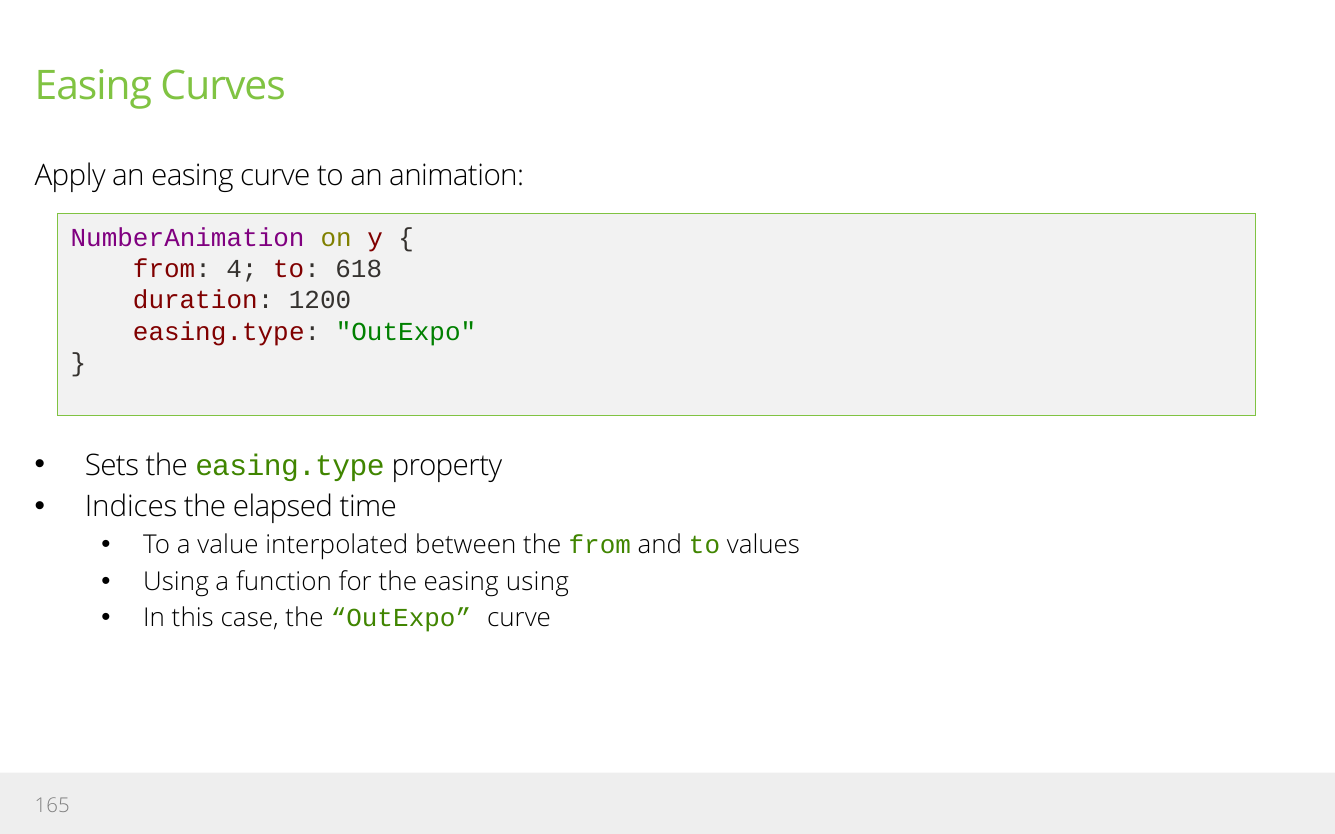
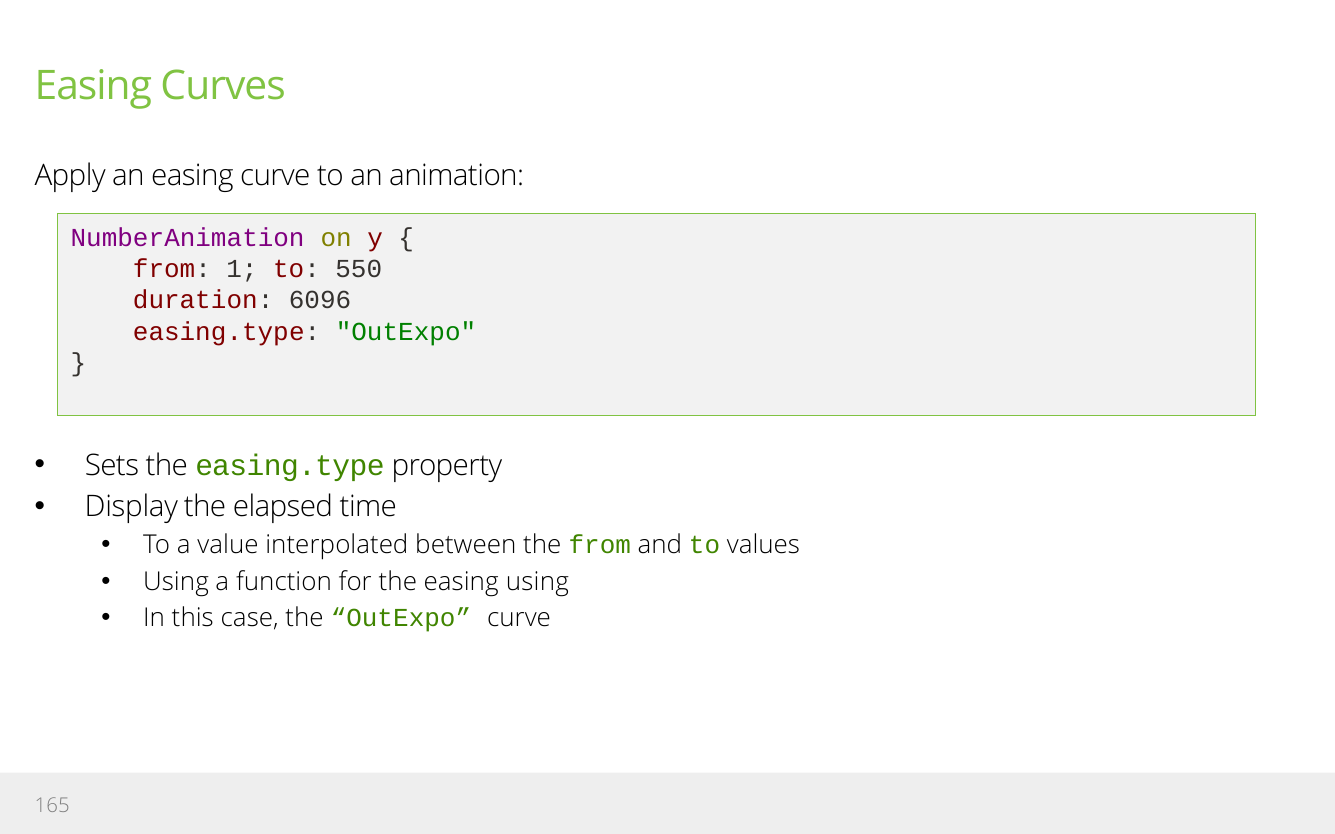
4: 4 -> 1 (242, 269)
618: 618 -> 550 (359, 269)
1200: 1200 -> 6096 (320, 300)
Indices: Indices -> Display (131, 507)
